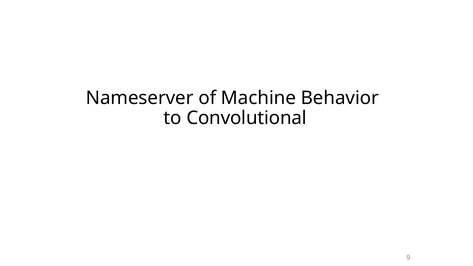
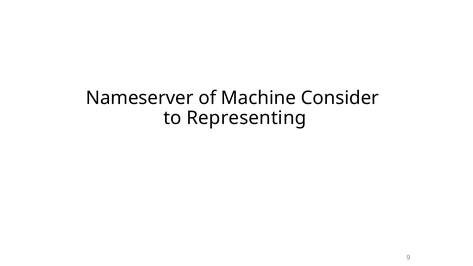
Behavior: Behavior -> Consider (340, 98)
Convolutional: Convolutional -> Representing (246, 118)
